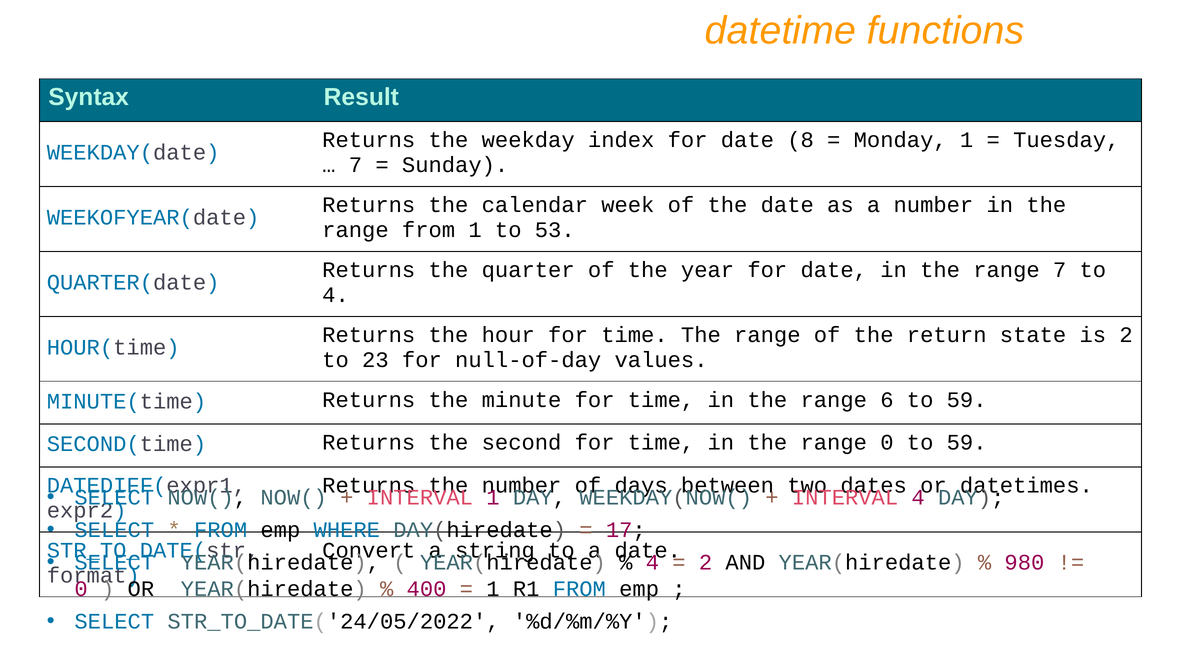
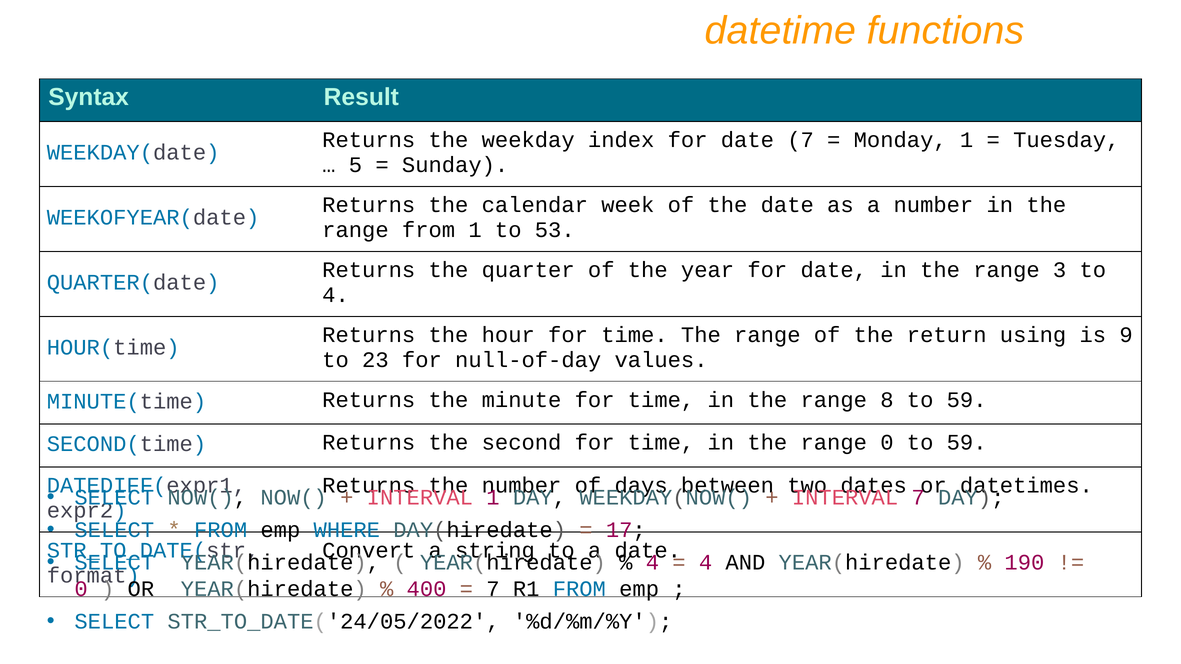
date 8: 8 -> 7 (801, 140)
7: 7 -> 5 (355, 165)
range 7: 7 -> 3 (1060, 270)
state: state -> using (1033, 335)
is 2: 2 -> 9 (1126, 335)
6: 6 -> 8 (887, 400)
4: 4 -> 7 (918, 498)
2: 2 -> 4 (706, 563)
980: 980 -> 190 (1024, 563)
1: 1 -> 7 (493, 589)
